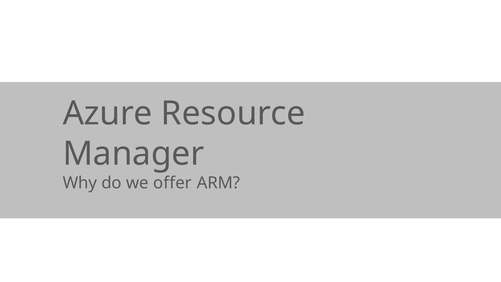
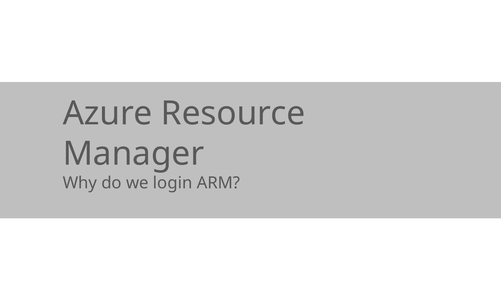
offer: offer -> login (173, 183)
